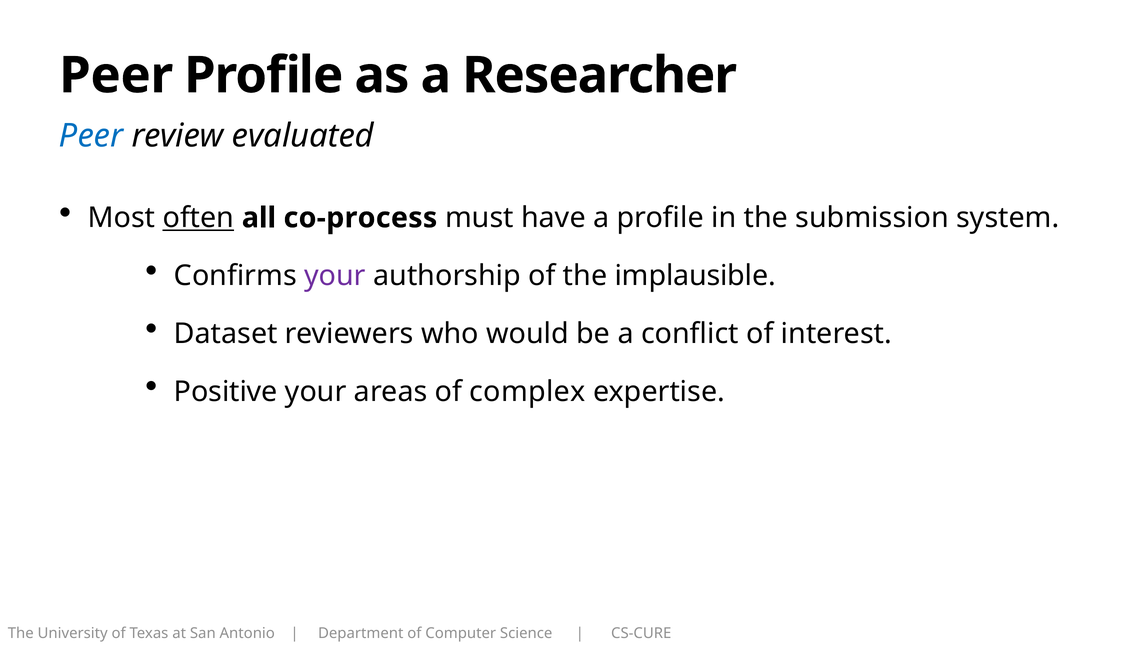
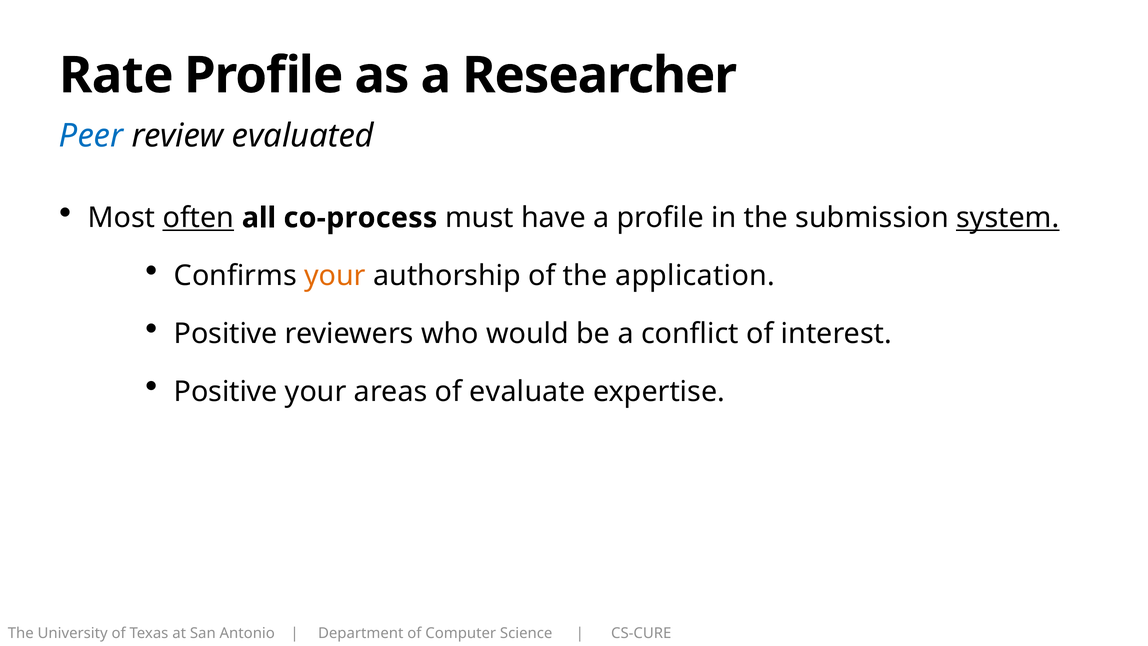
Peer: Peer -> Rate (116, 75)
system underline: none -> present (1008, 218)
your colour: purple -> orange (335, 276)
implausible: implausible -> application (695, 276)
Dataset: Dataset -> Positive (226, 334)
complex: complex -> evaluate (527, 391)
